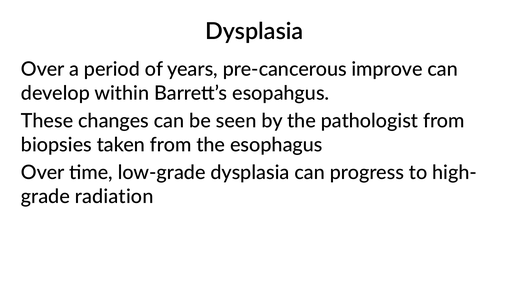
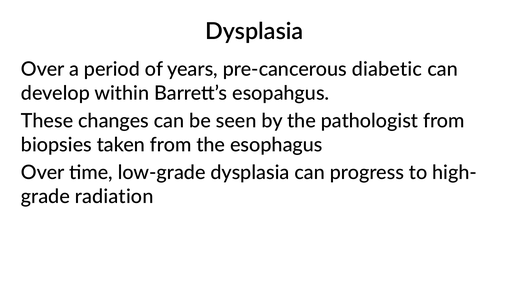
improve: improve -> diabetic (387, 69)
